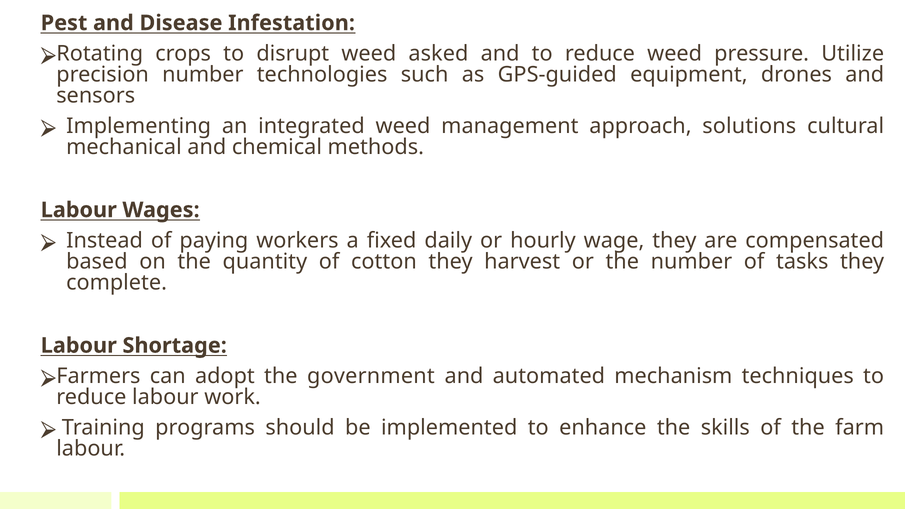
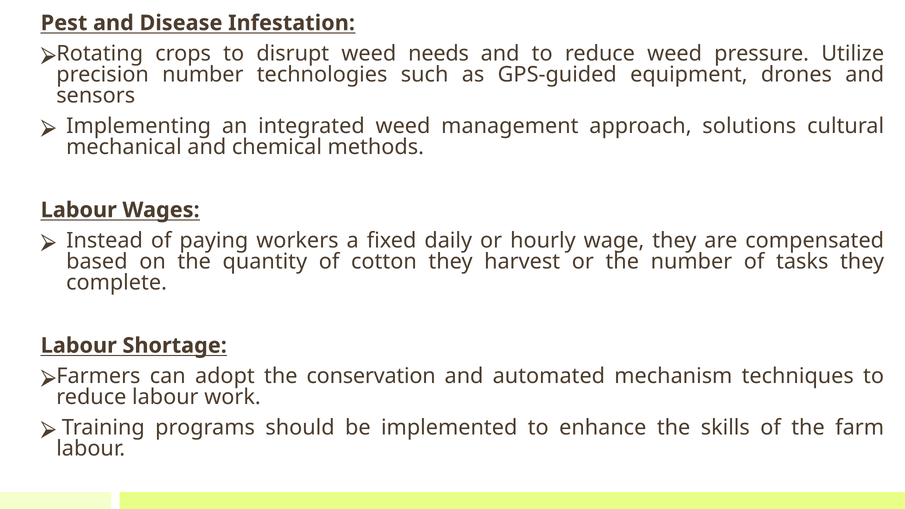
asked: asked -> needs (439, 53)
government: government -> conservation (371, 376)
